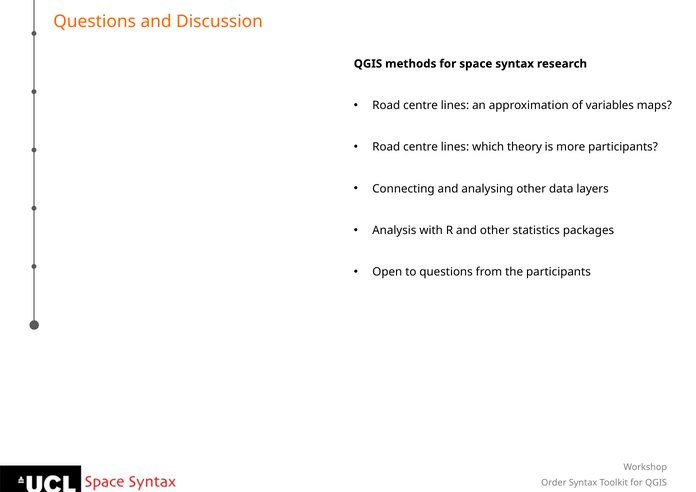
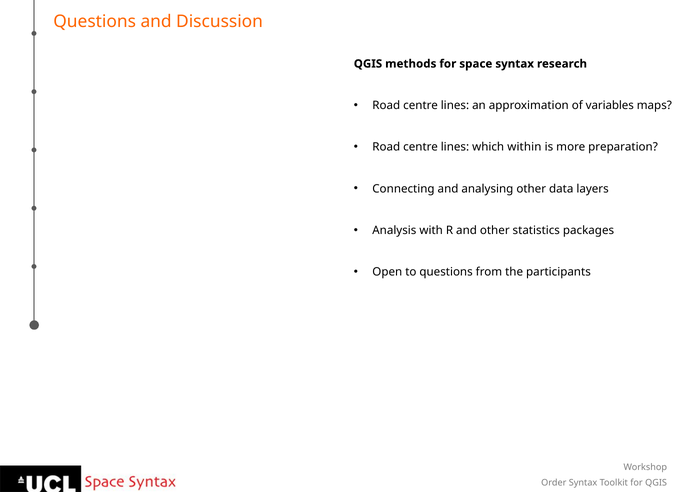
theory: theory -> within (524, 147)
more participants: participants -> preparation (623, 147)
